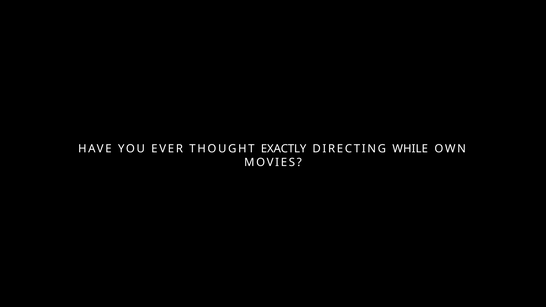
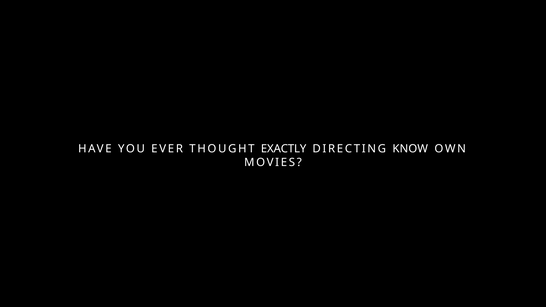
WHILE: WHILE -> KNOW (410, 149)
